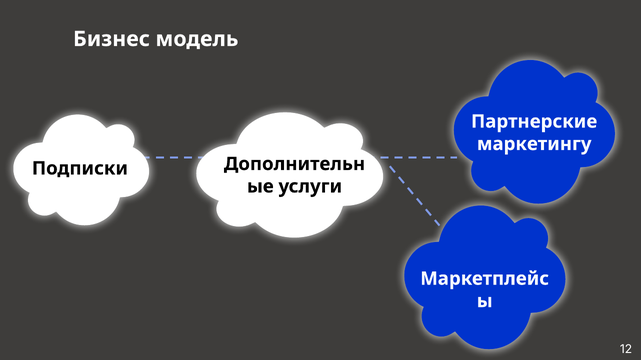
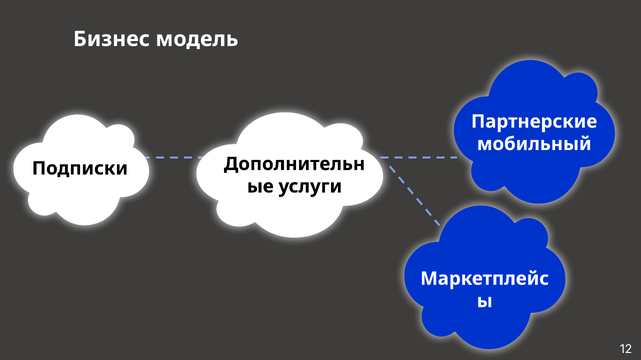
маркетингу: маркетингу -> мобильный (534, 144)
